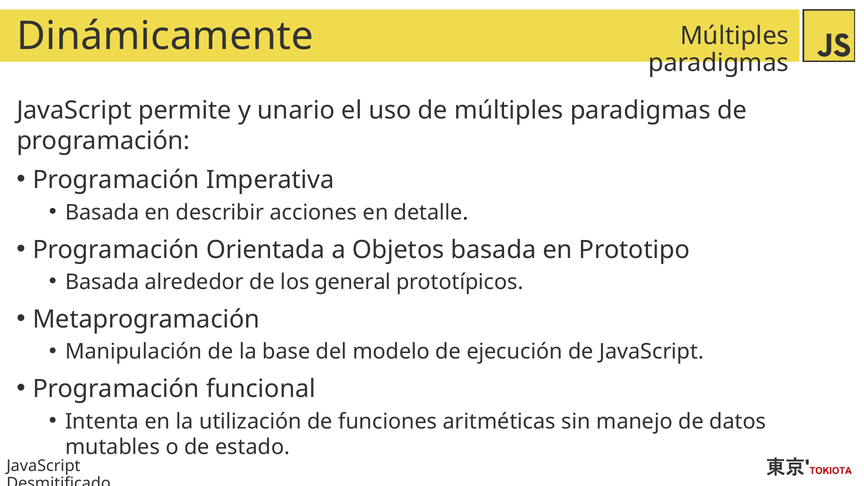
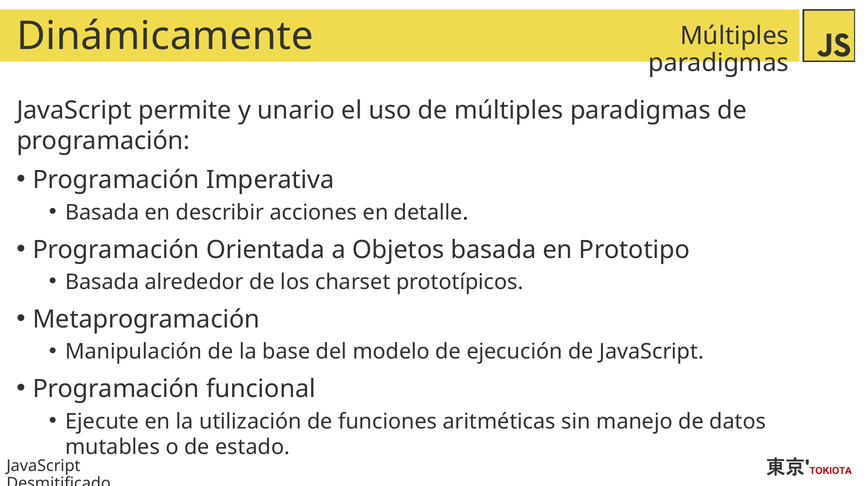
general: general -> charset (353, 282)
Intenta: Intenta -> Ejecute (102, 421)
